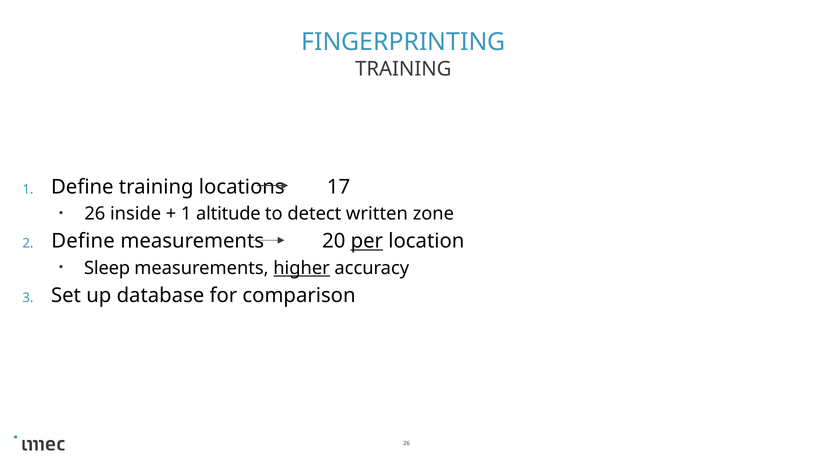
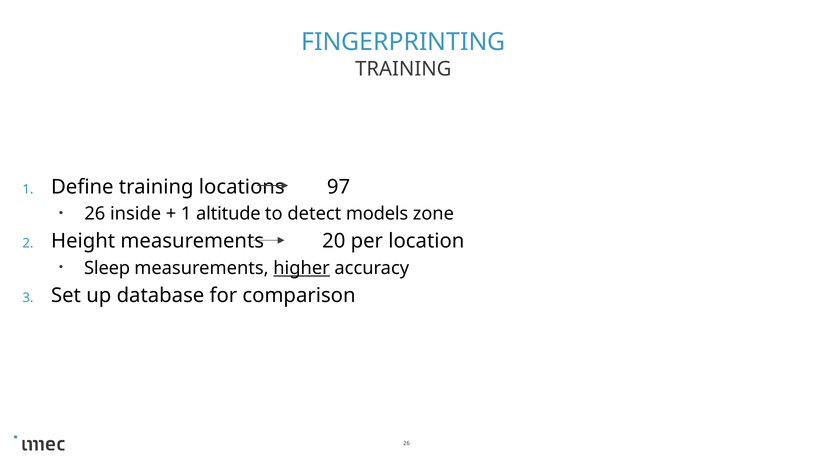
17: 17 -> 97 (339, 187)
written: written -> models (377, 214)
Define: Define -> Height (83, 241)
per underline: present -> none (367, 241)
